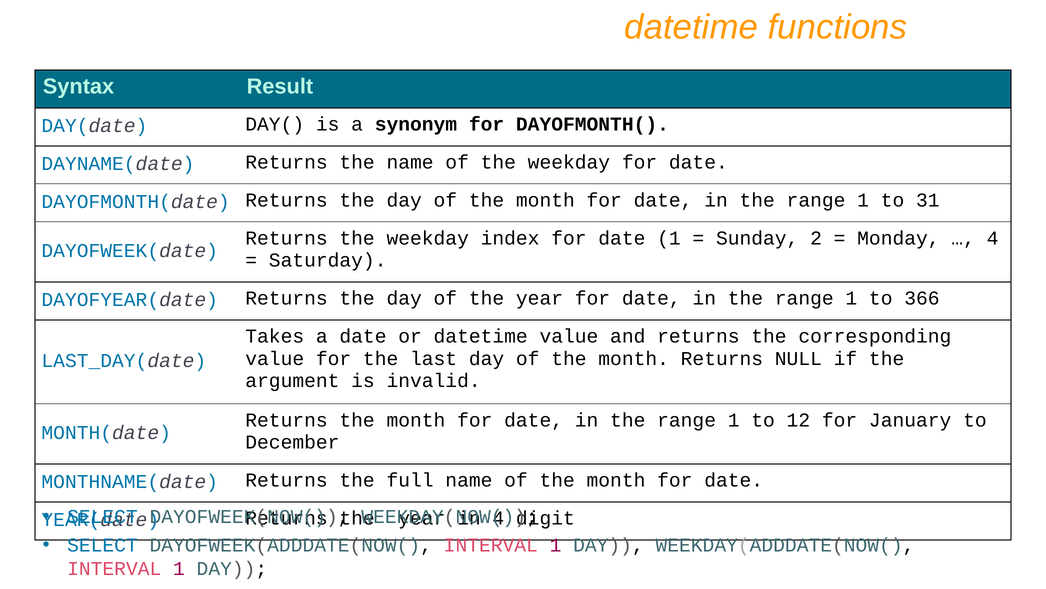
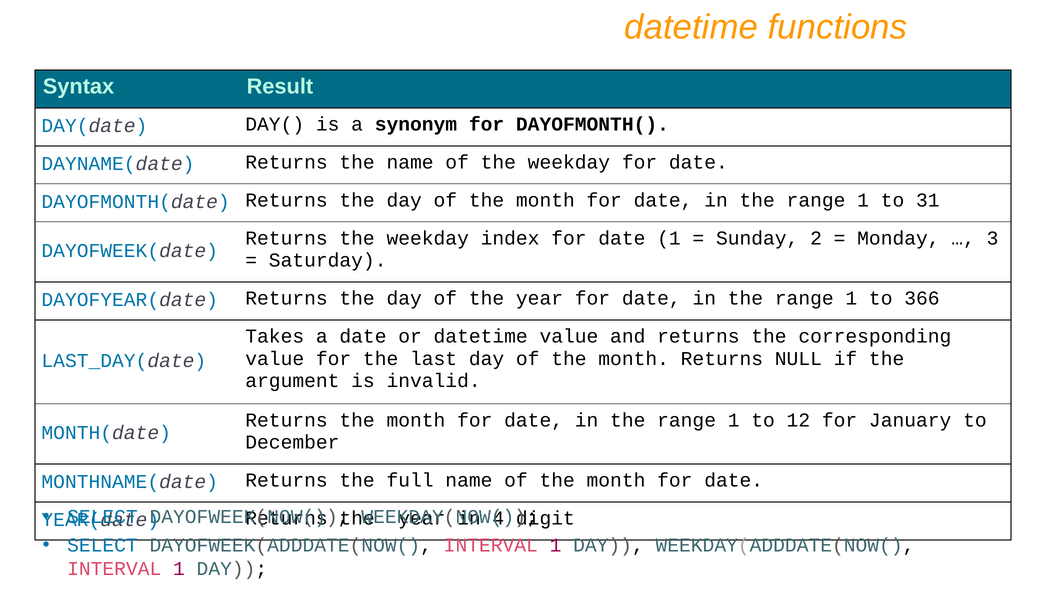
4: 4 -> 3 (993, 238)
